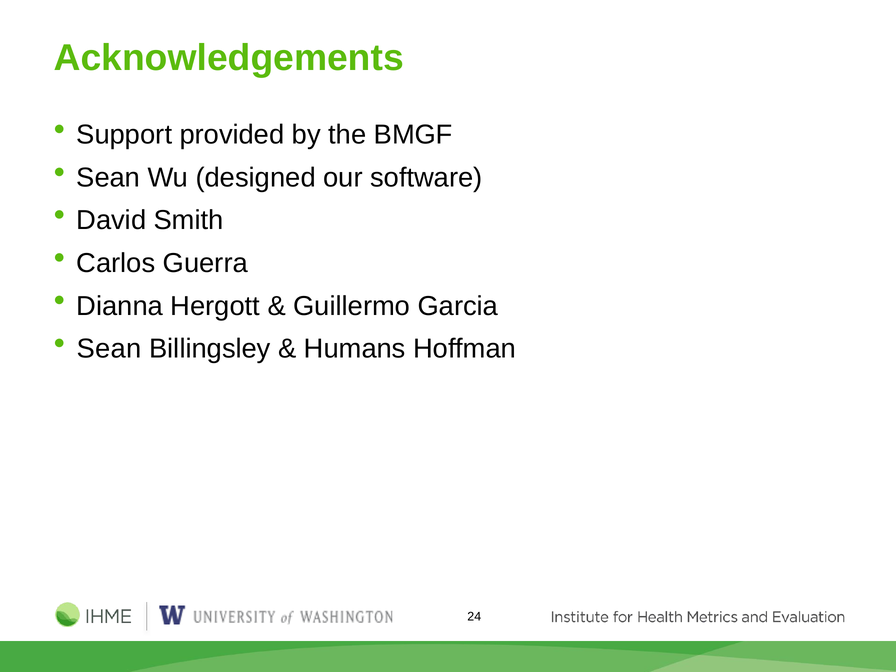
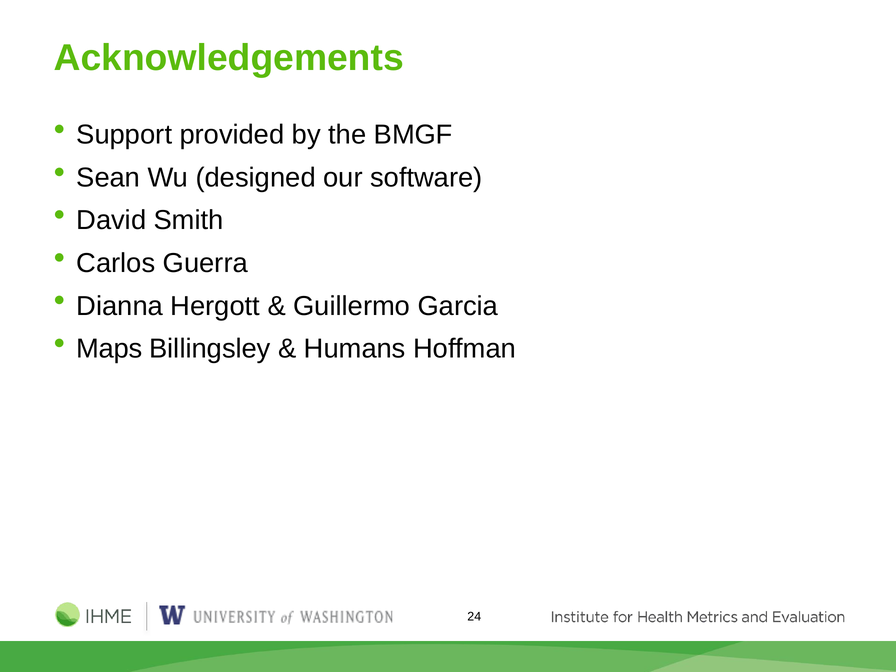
Sean: Sean -> Maps (109, 349)
